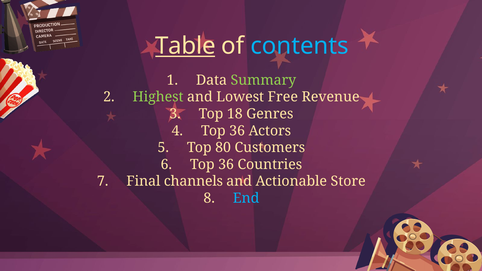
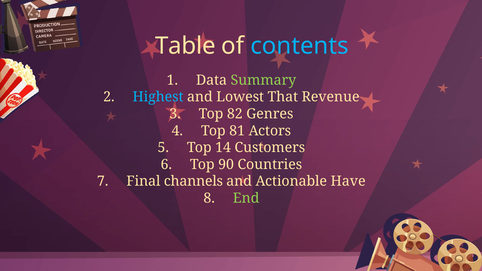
Table underline: present -> none (185, 46)
Highest colour: light green -> light blue (158, 97)
Free: Free -> That (283, 97)
18: 18 -> 82 (235, 114)
36: 36 -> 81 (237, 131)
80: 80 -> 14 (223, 148)
36: 36 -> 90 (226, 165)
Store: Store -> Have (348, 181)
End colour: light blue -> light green (246, 198)
